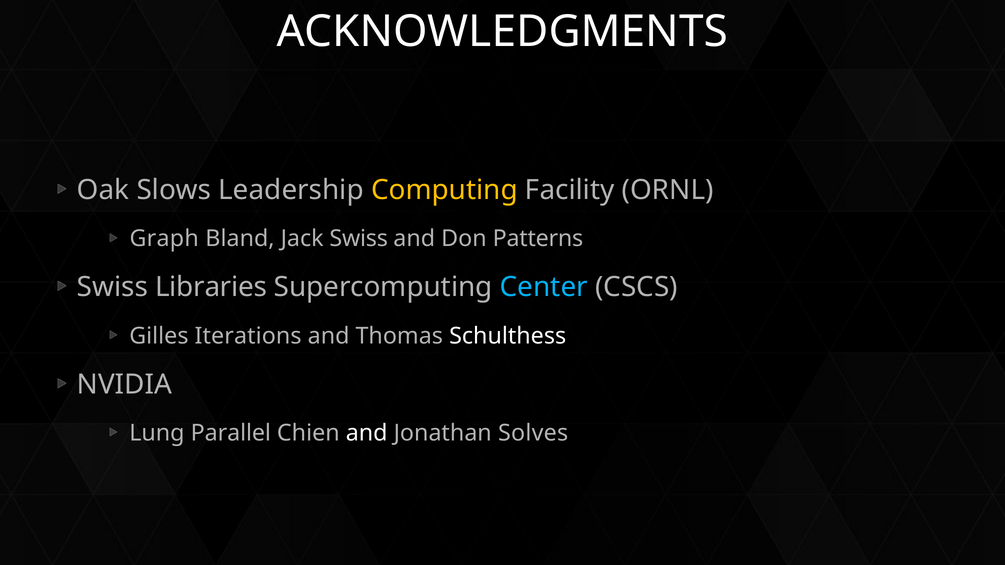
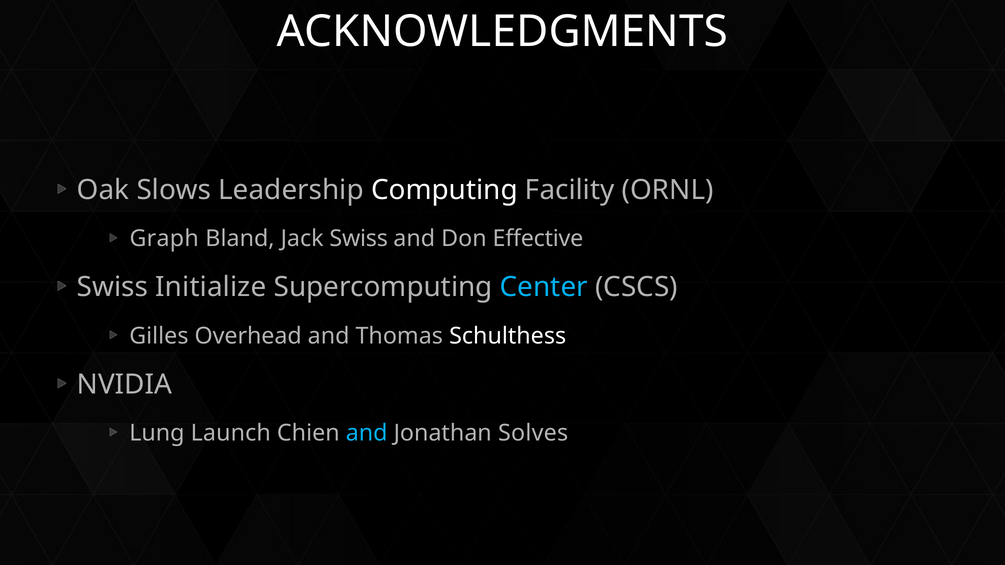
Computing colour: yellow -> white (444, 190)
Patterns: Patterns -> Effective (538, 239)
Libraries: Libraries -> Initialize (211, 287)
Iterations: Iterations -> Overhead (248, 336)
Parallel: Parallel -> Launch (231, 433)
and colour: white -> light blue (367, 433)
